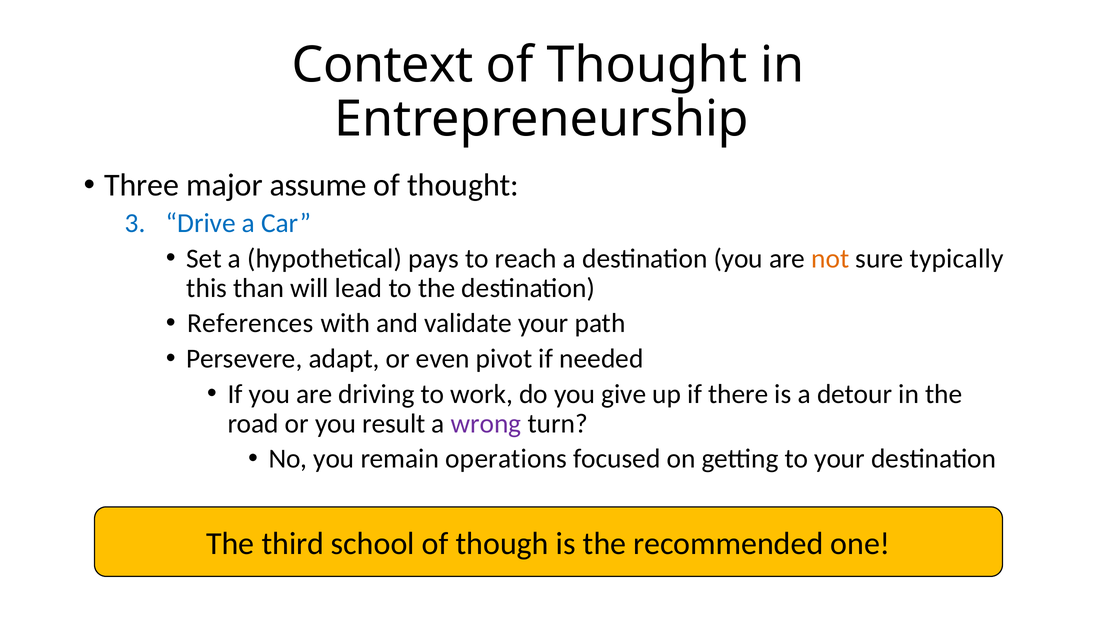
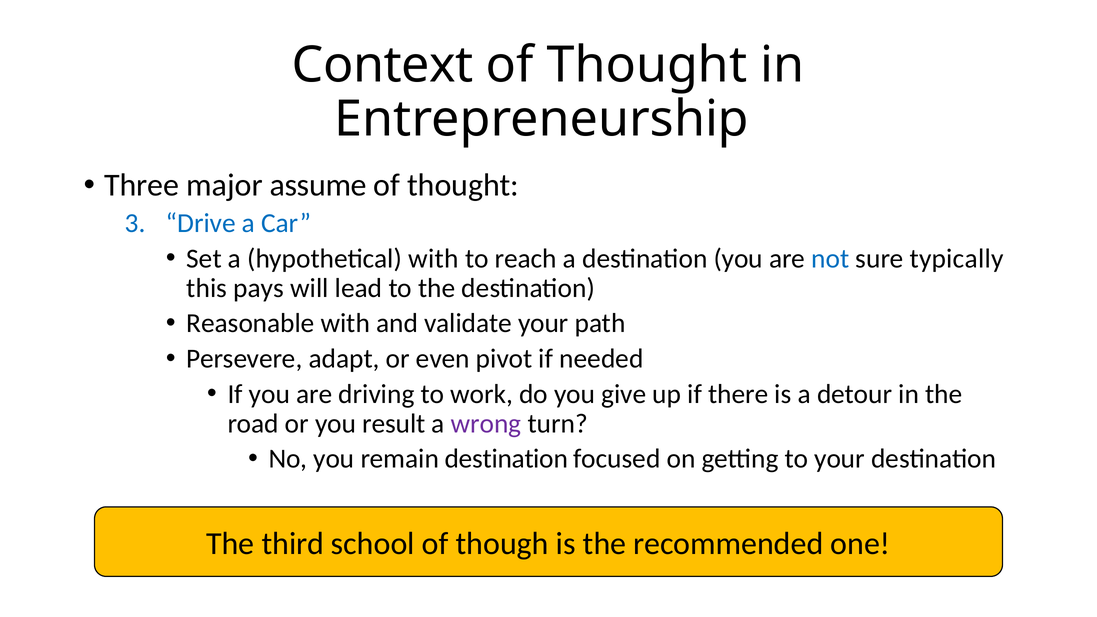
hypothetical pays: pays -> with (434, 259)
not colour: orange -> blue (830, 259)
than: than -> pays (259, 288)
References: References -> Reasonable (250, 323)
remain operations: operations -> destination (506, 459)
